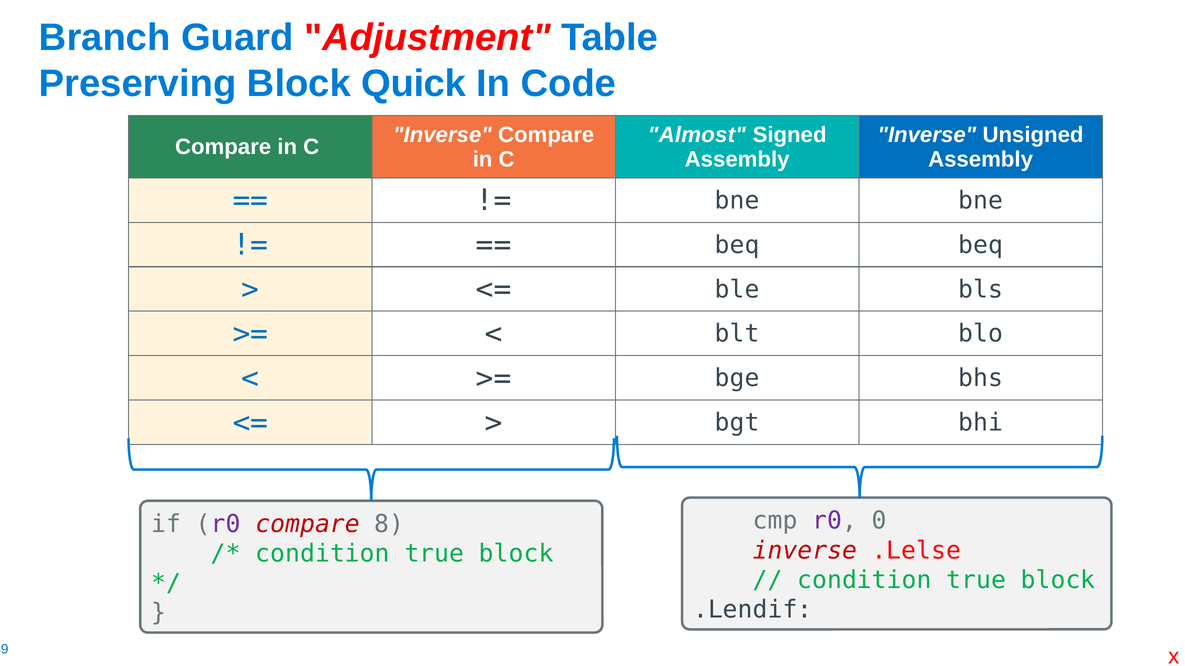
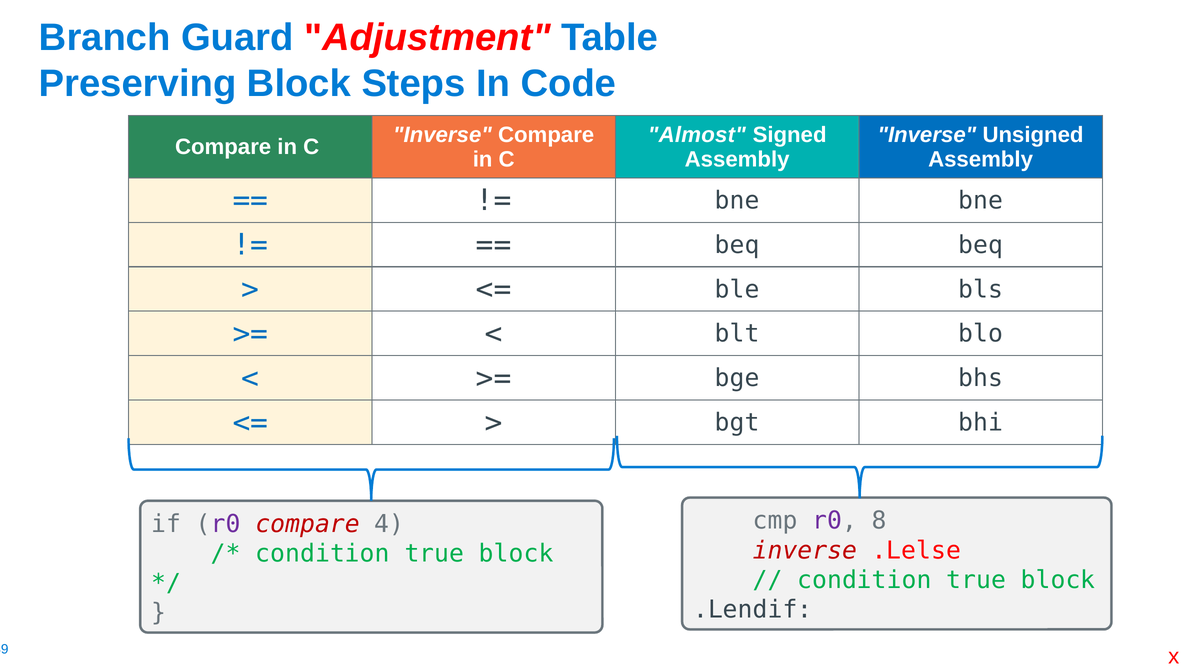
Quick: Quick -> Steps (414, 84)
0: 0 -> 8 (879, 521)
8: 8 -> 4 (389, 524)
